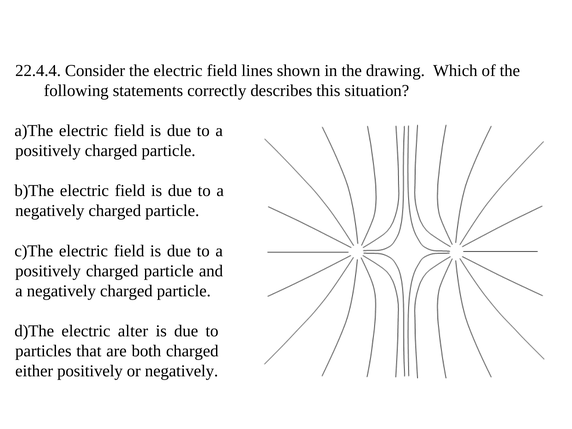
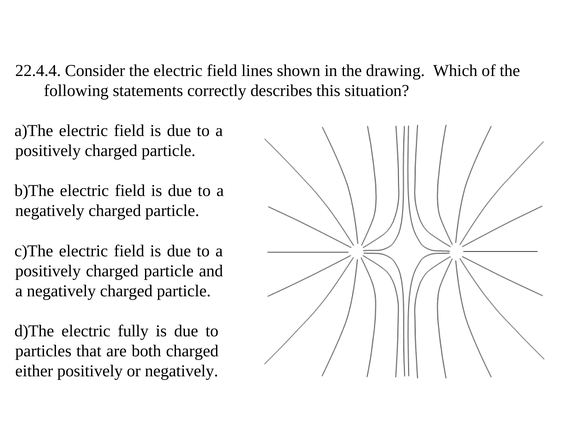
alter: alter -> fully (133, 331)
